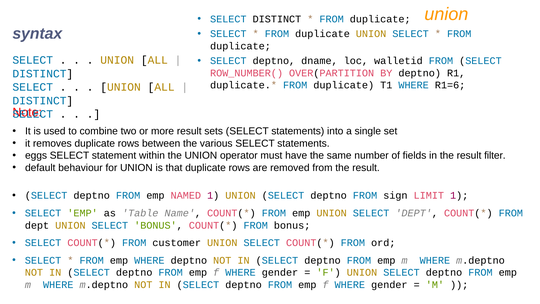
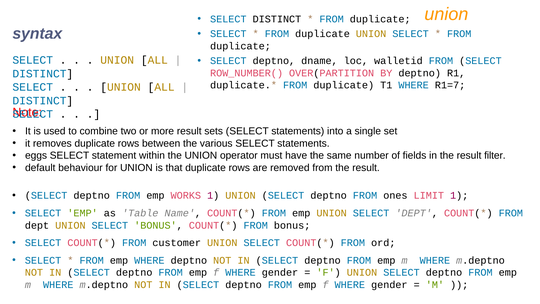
R1=6: R1=6 -> R1=7 (450, 85)
NAMED: NAMED -> WORKS (186, 195)
sign: sign -> ones (395, 195)
